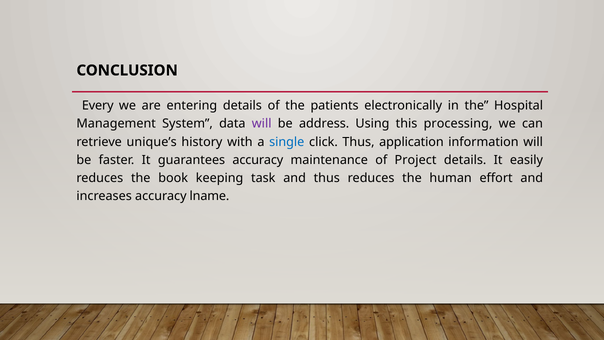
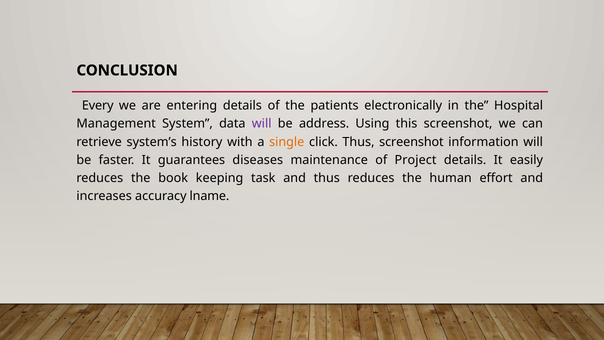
this processing: processing -> screenshot (458, 124)
unique’s: unique’s -> system’s (152, 142)
single colour: blue -> orange (287, 142)
Thus application: application -> screenshot (411, 142)
guarantees accuracy: accuracy -> diseases (258, 160)
